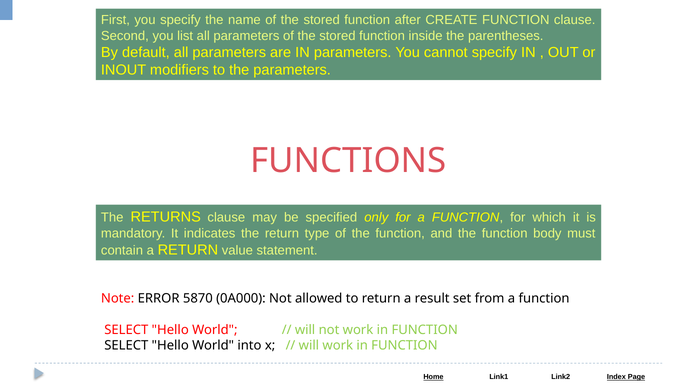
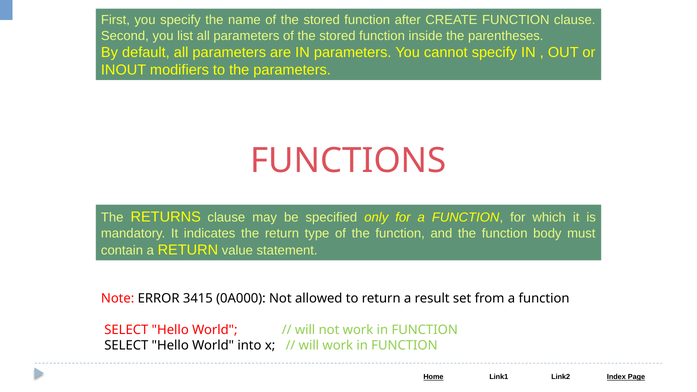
5870: 5870 -> 3415 (198, 298)
